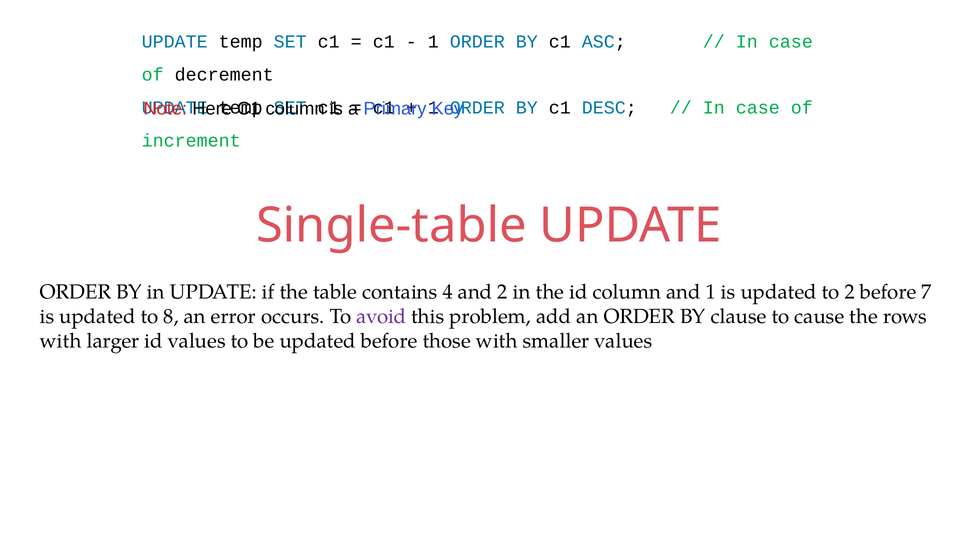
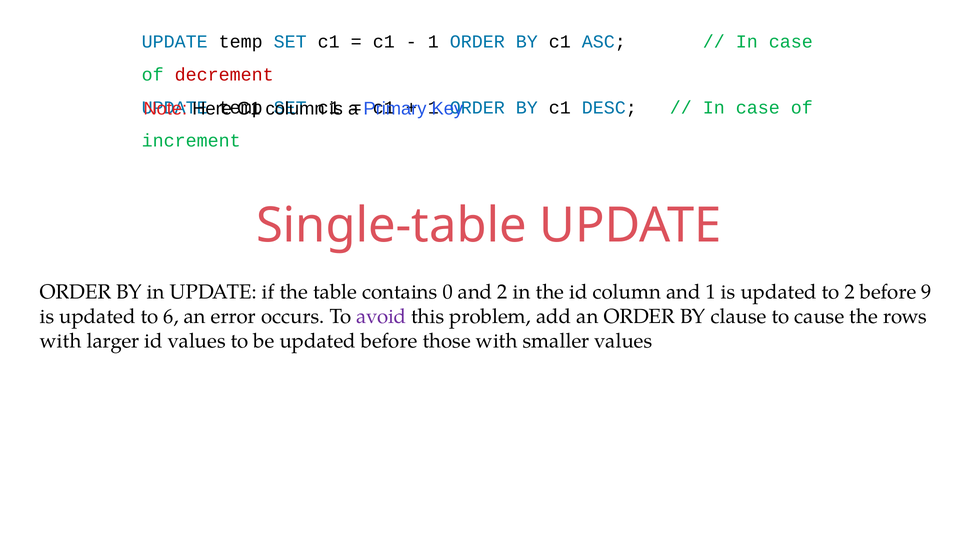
decrement colour: black -> red (224, 75)
4: 4 -> 0 (448, 292)
7: 7 -> 9 (927, 292)
8: 8 -> 6 (171, 317)
